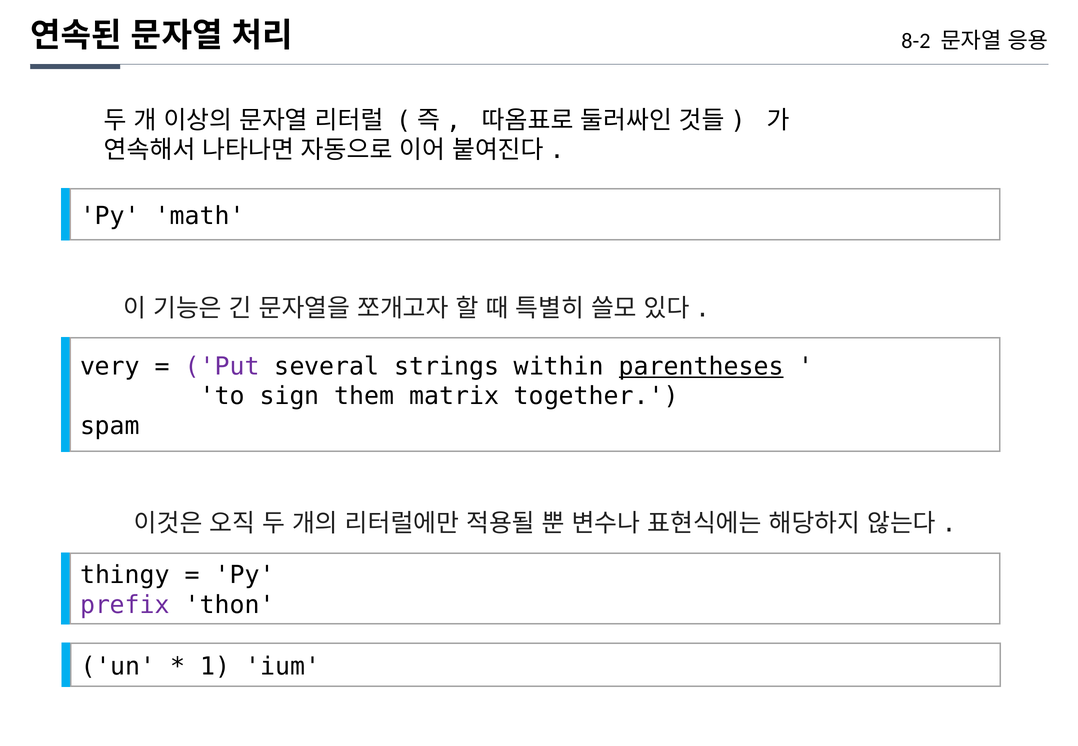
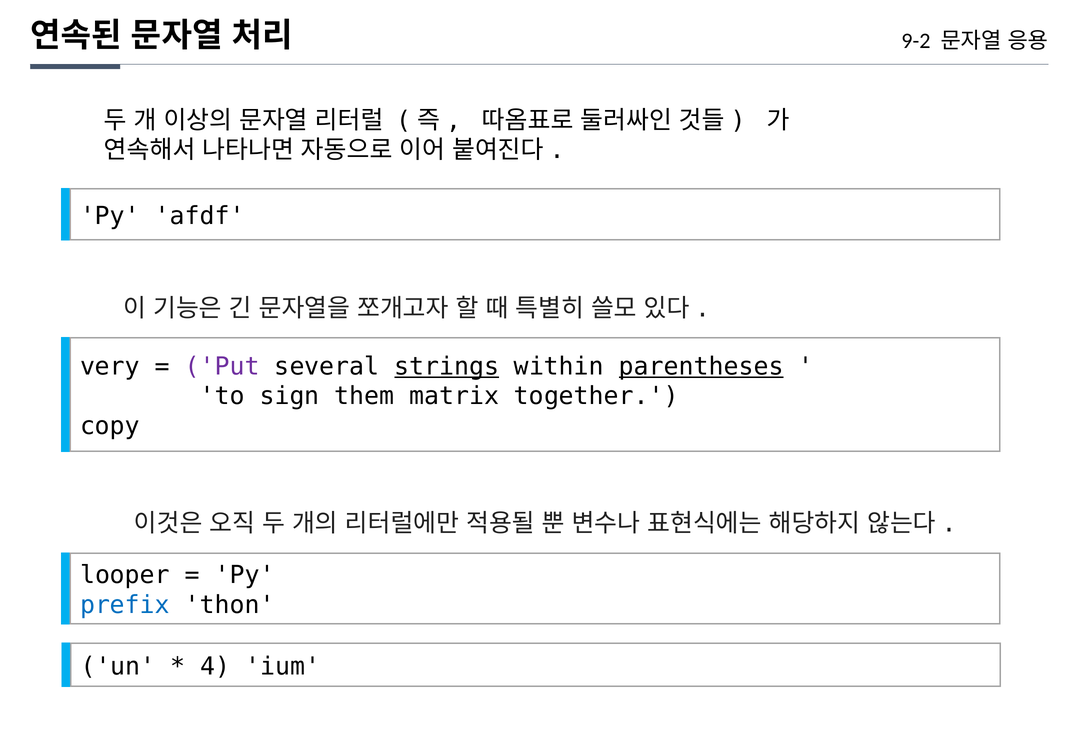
8-2: 8-2 -> 9-2 (916, 41)
math: math -> afdf (200, 216)
strings underline: none -> present (447, 367)
spam: spam -> copy (110, 426)
thingy: thingy -> looper (125, 575)
prefix colour: purple -> blue (125, 605)
1: 1 -> 4 (215, 667)
